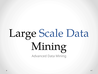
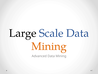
Mining colour: black -> orange (49, 46)
